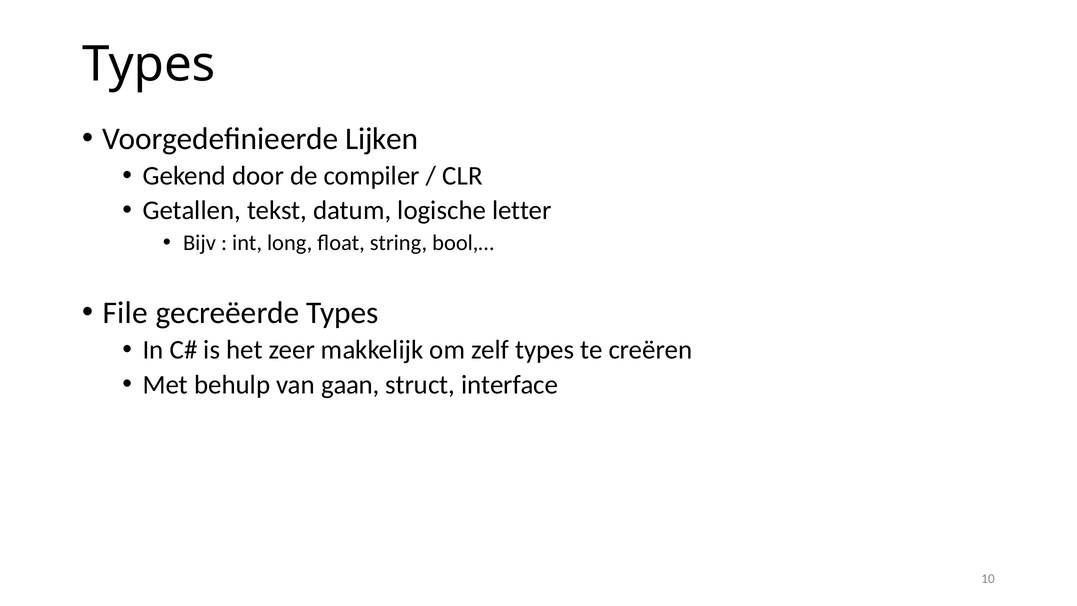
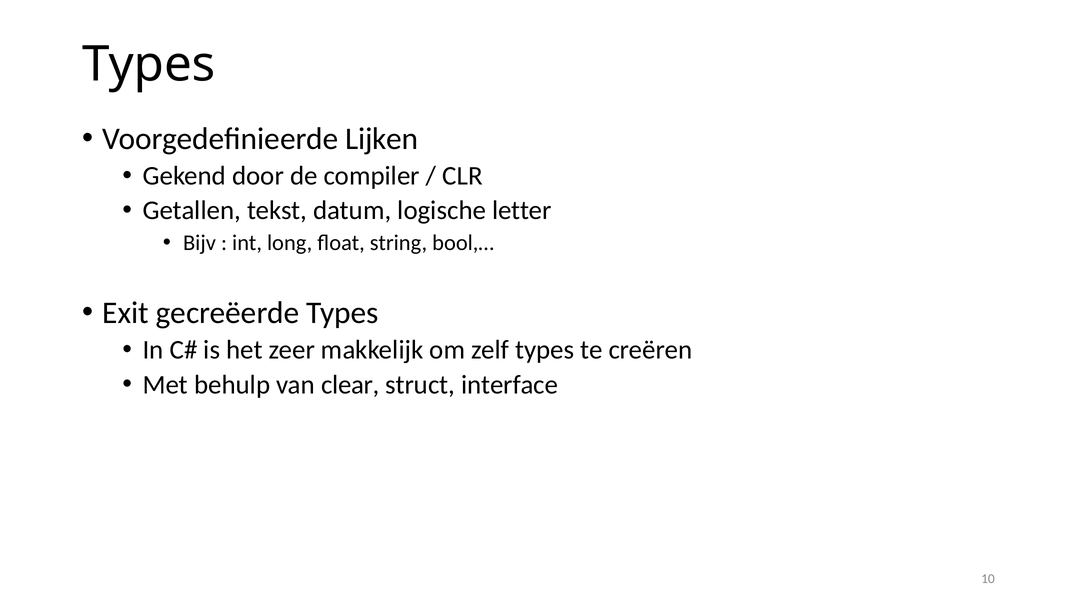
File: File -> Exit (126, 313)
gaan: gaan -> clear (350, 385)
